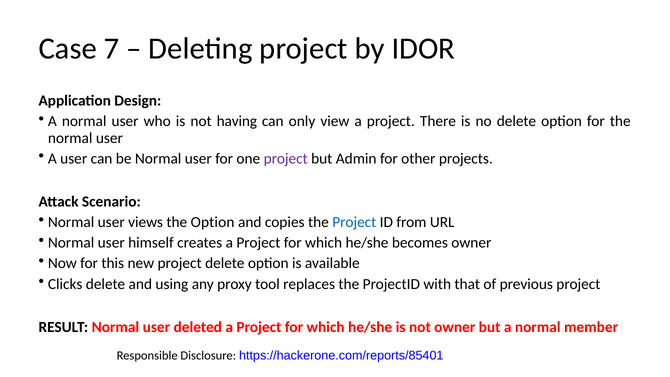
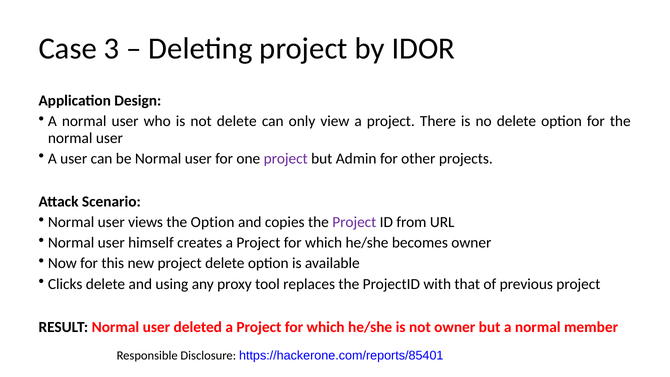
7: 7 -> 3 (112, 49)
not having: having -> delete (237, 121)
Project colour: blue -> purple (354, 222)
